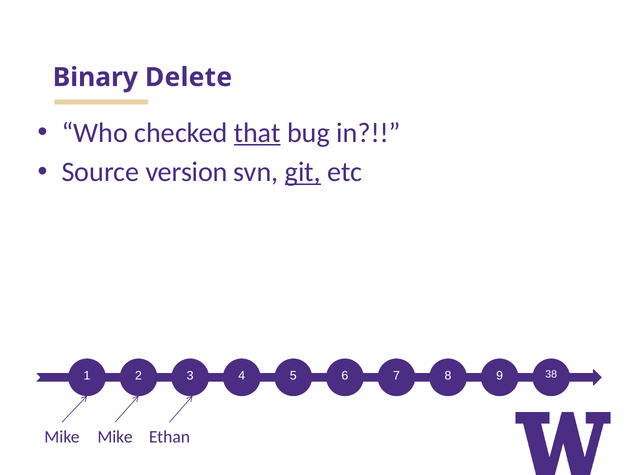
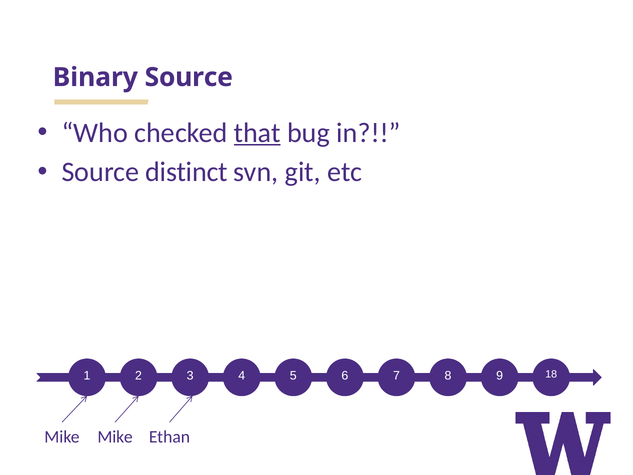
Binary Delete: Delete -> Source (189, 77)
version: version -> distinct (186, 172)
git underline: present -> none (303, 172)
38: 38 -> 18 (551, 374)
